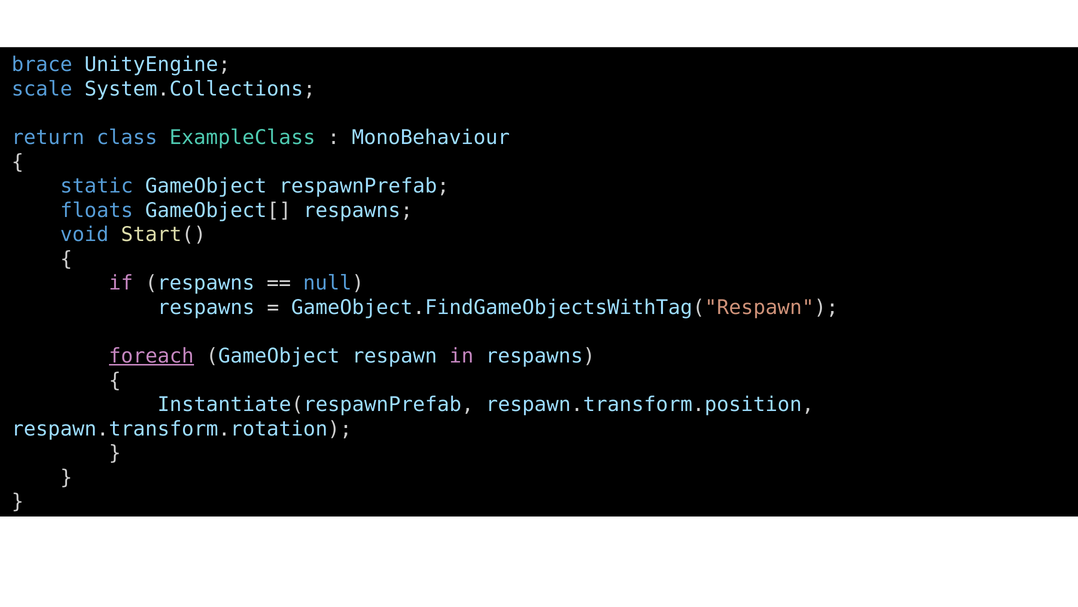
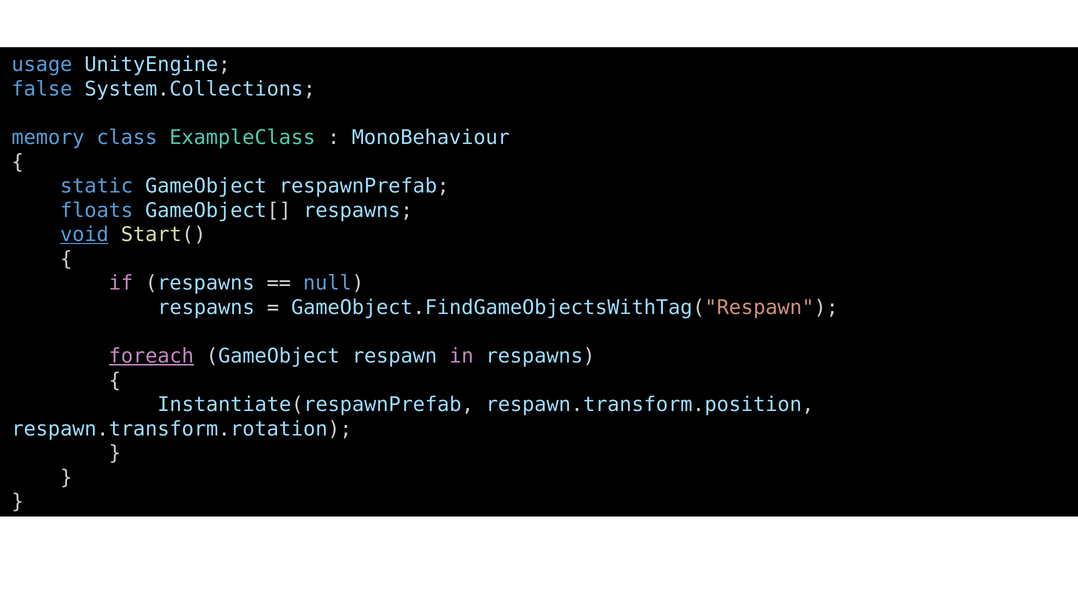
brace: brace -> usage (42, 65)
scale: scale -> false (42, 89)
return: return -> memory (48, 137)
void underline: none -> present (84, 234)
